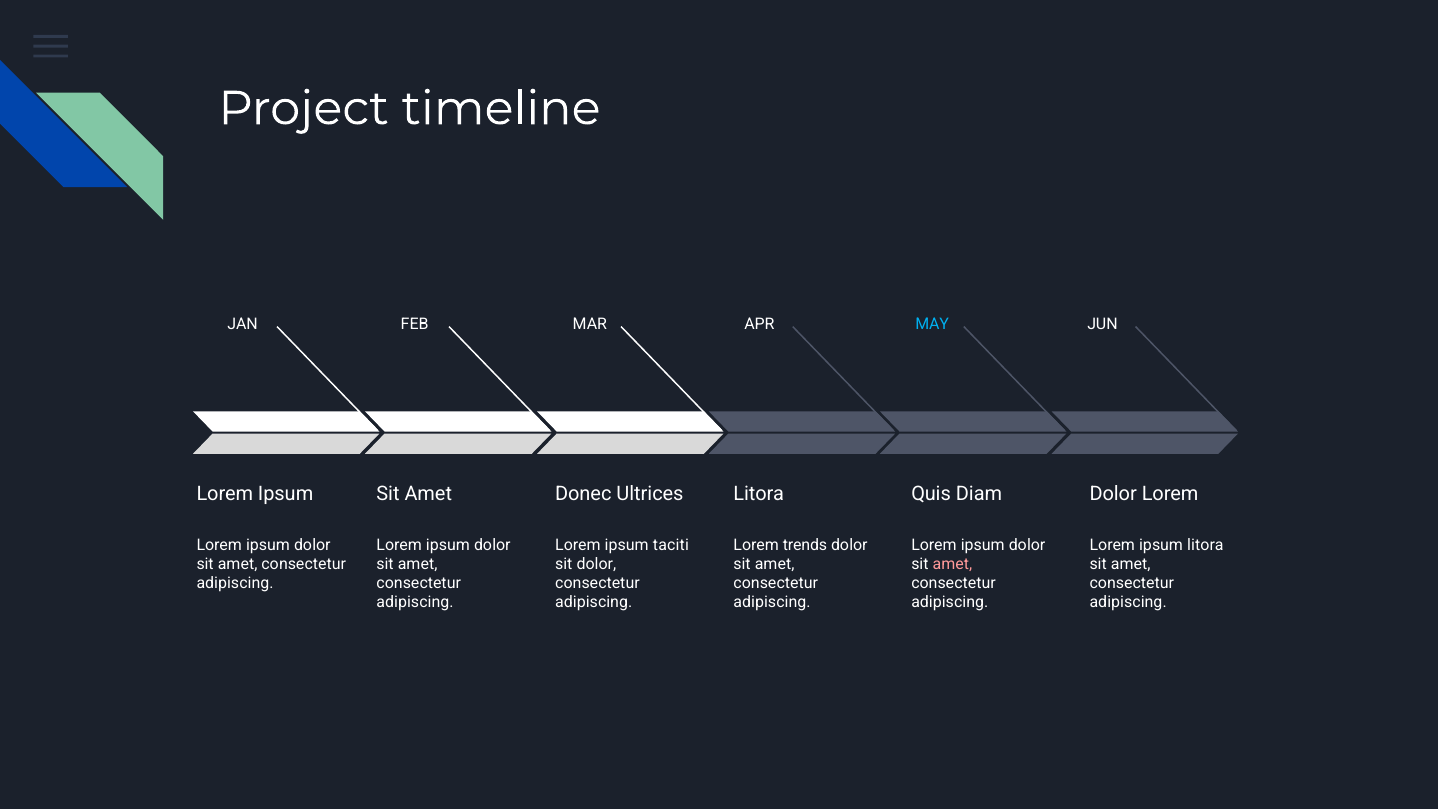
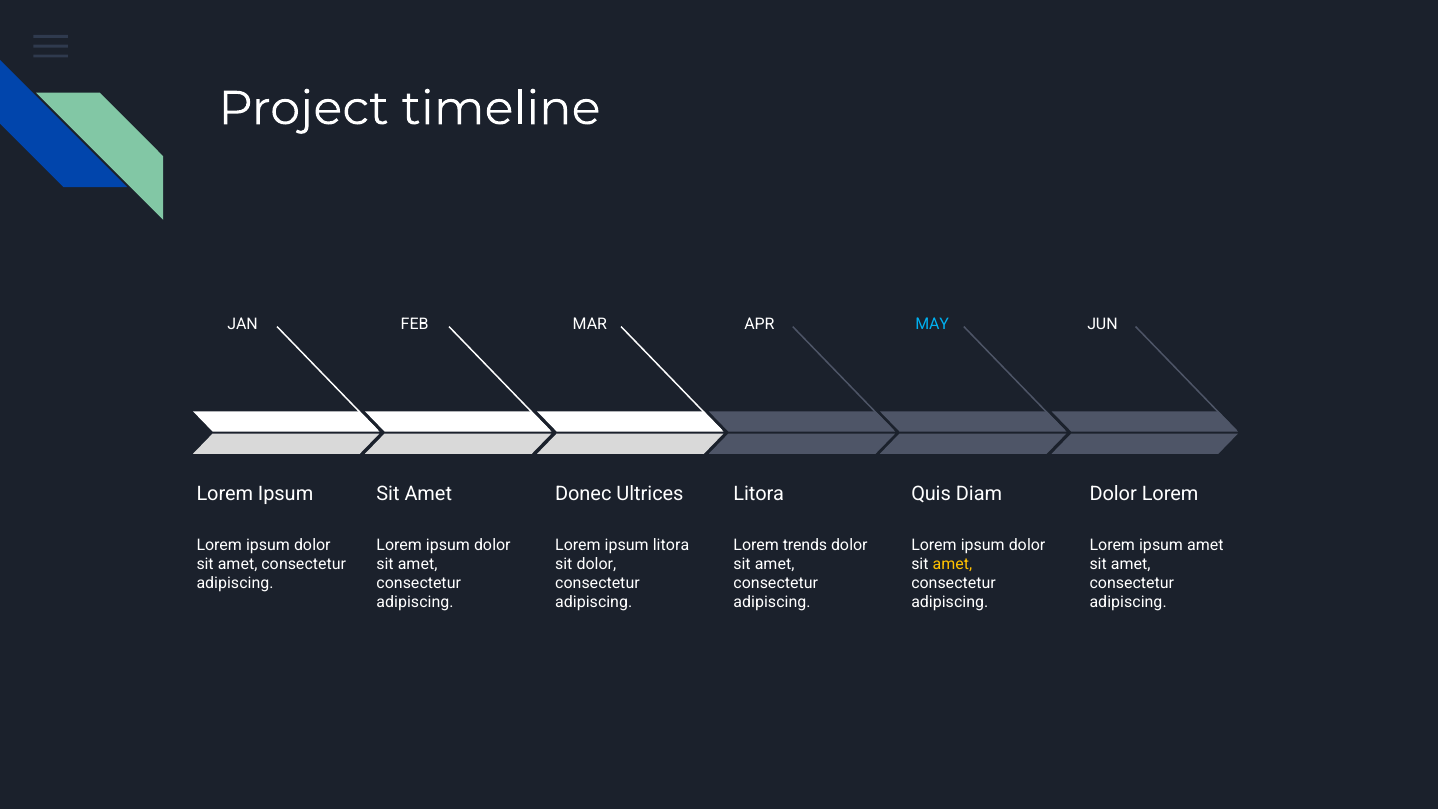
ipsum taciti: taciti -> litora (671, 545)
ipsum litora: litora -> amet (1205, 545)
amet colour: pink -> yellow (952, 564)
